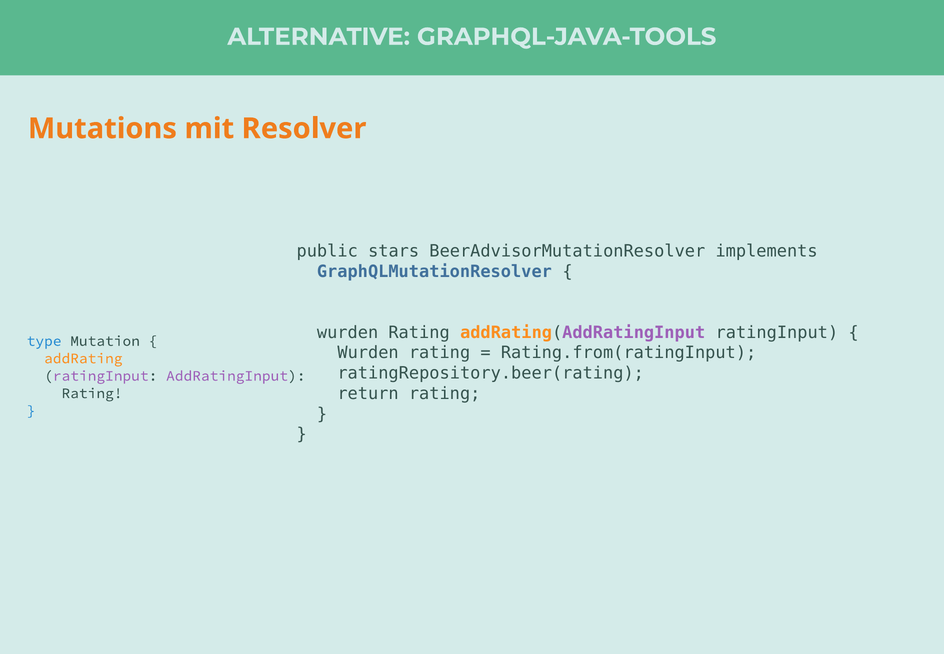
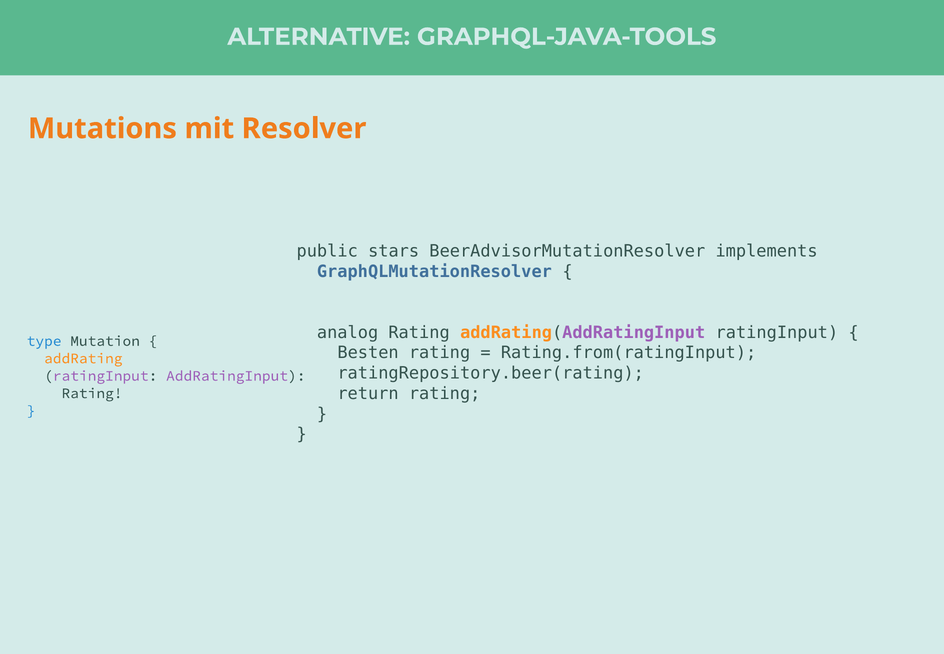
wurden: wurden -> analog (348, 332)
Wurden: Wurden -> Besten (368, 353)
